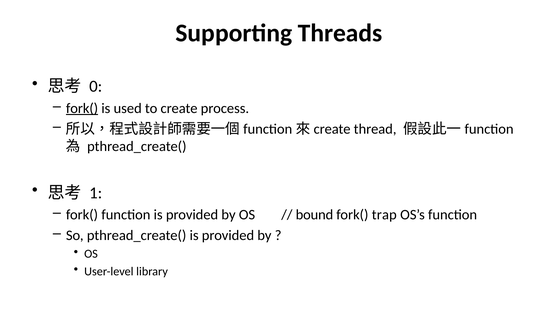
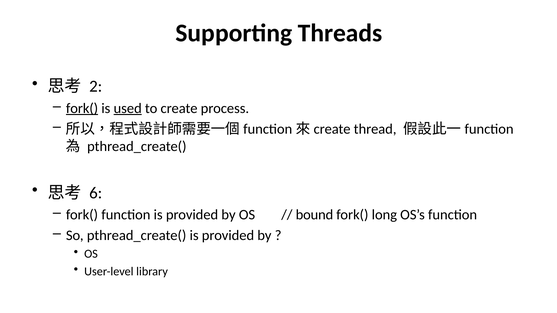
0: 0 -> 2 (96, 86)
used underline: none -> present (128, 108)
1: 1 -> 6 (96, 193)
trap: trap -> long (384, 215)
